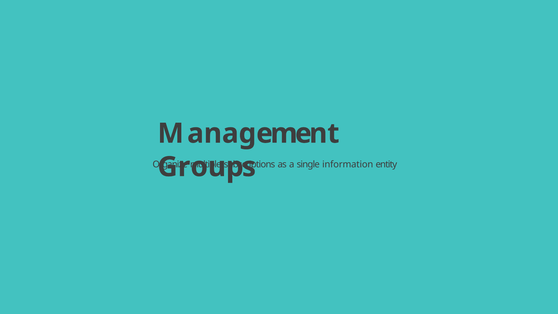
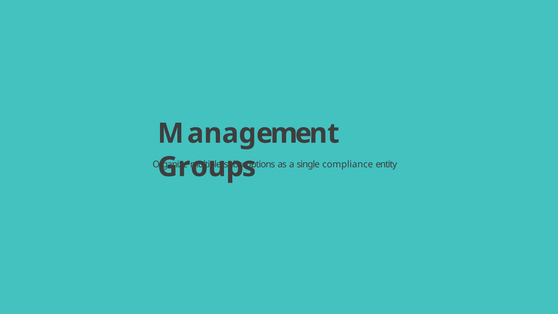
information: information -> compliance (348, 164)
